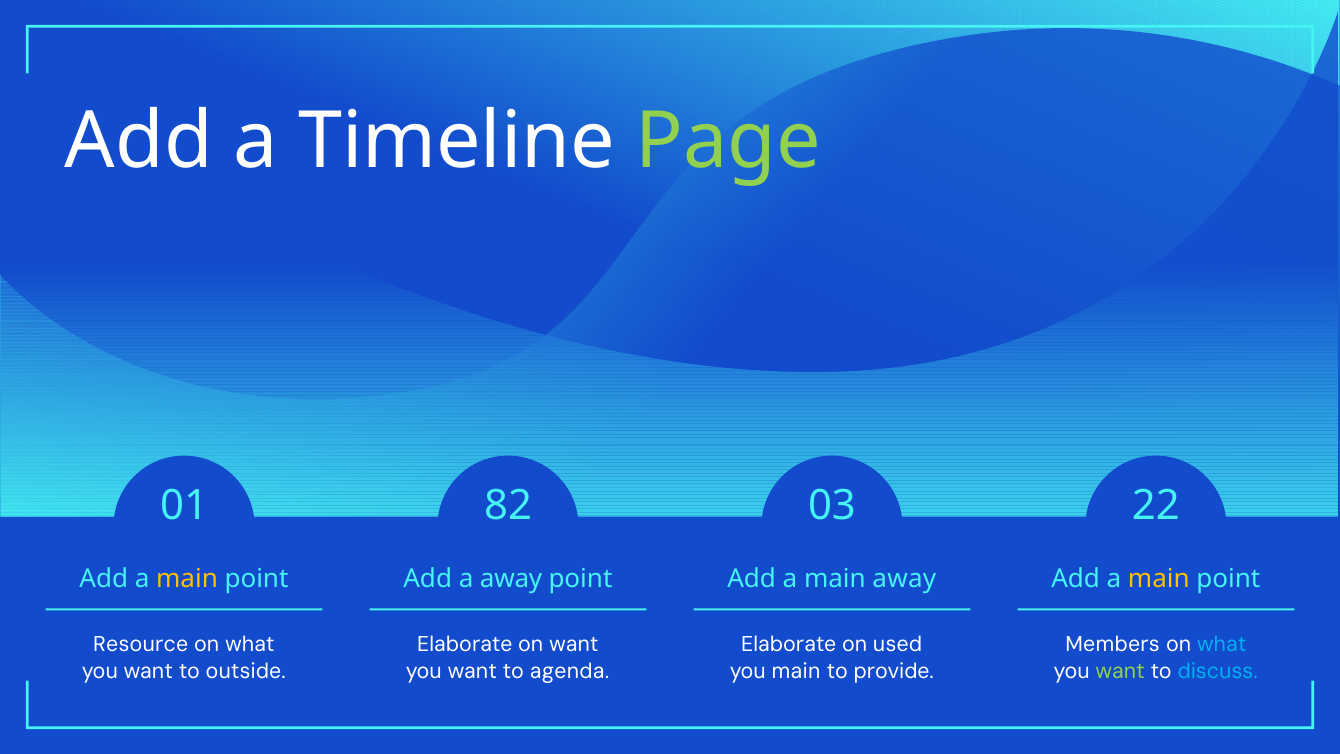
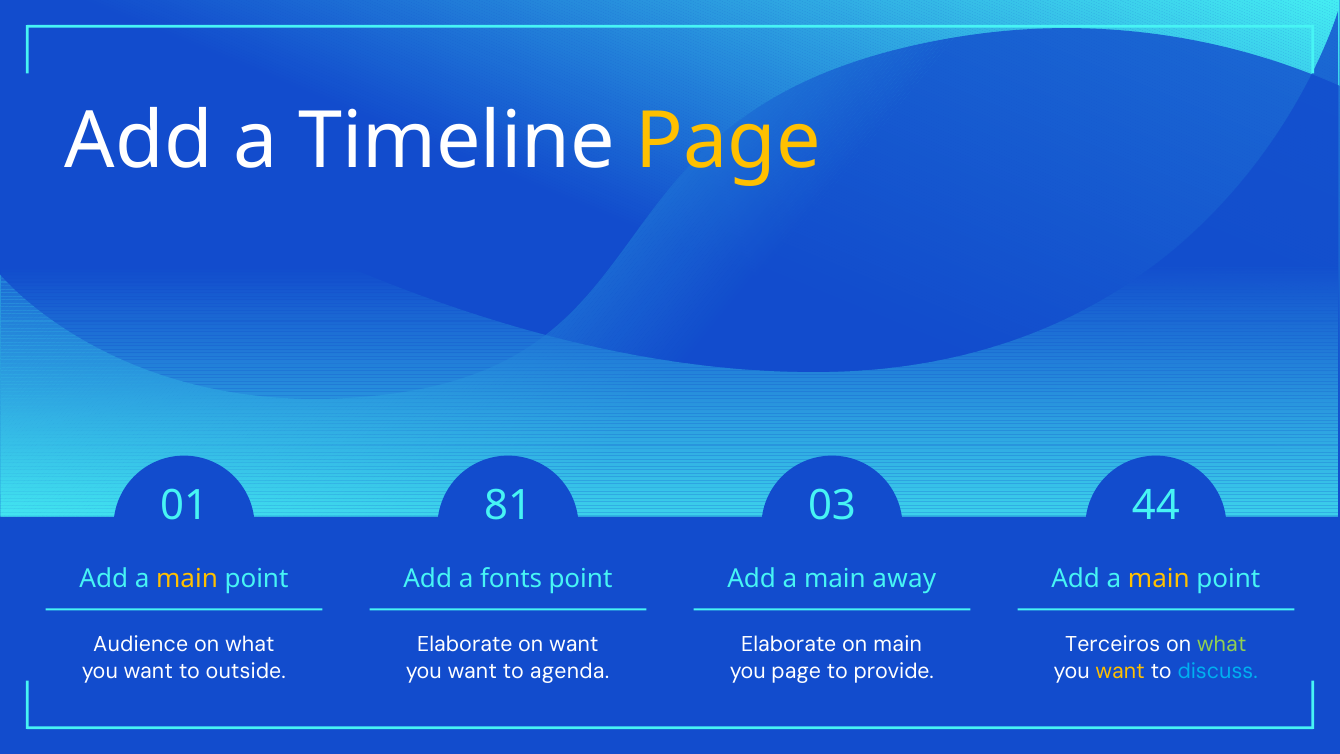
Page colour: light green -> yellow (728, 141)
82: 82 -> 81 (508, 505)
22: 22 -> 44 (1156, 505)
a away: away -> fonts (511, 579)
Resource: Resource -> Audience (141, 644)
on used: used -> main (898, 644)
Members: Members -> Terceiros (1113, 644)
what colour: light blue -> light green (1222, 644)
you main: main -> page (796, 671)
want colour: light green -> yellow (1120, 671)
